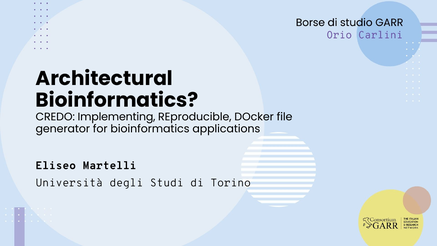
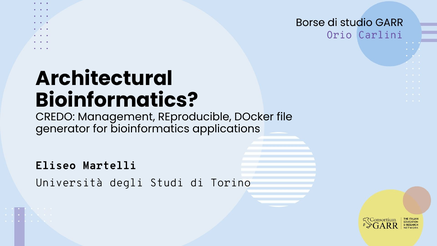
Implementing: Implementing -> Management (116, 117)
